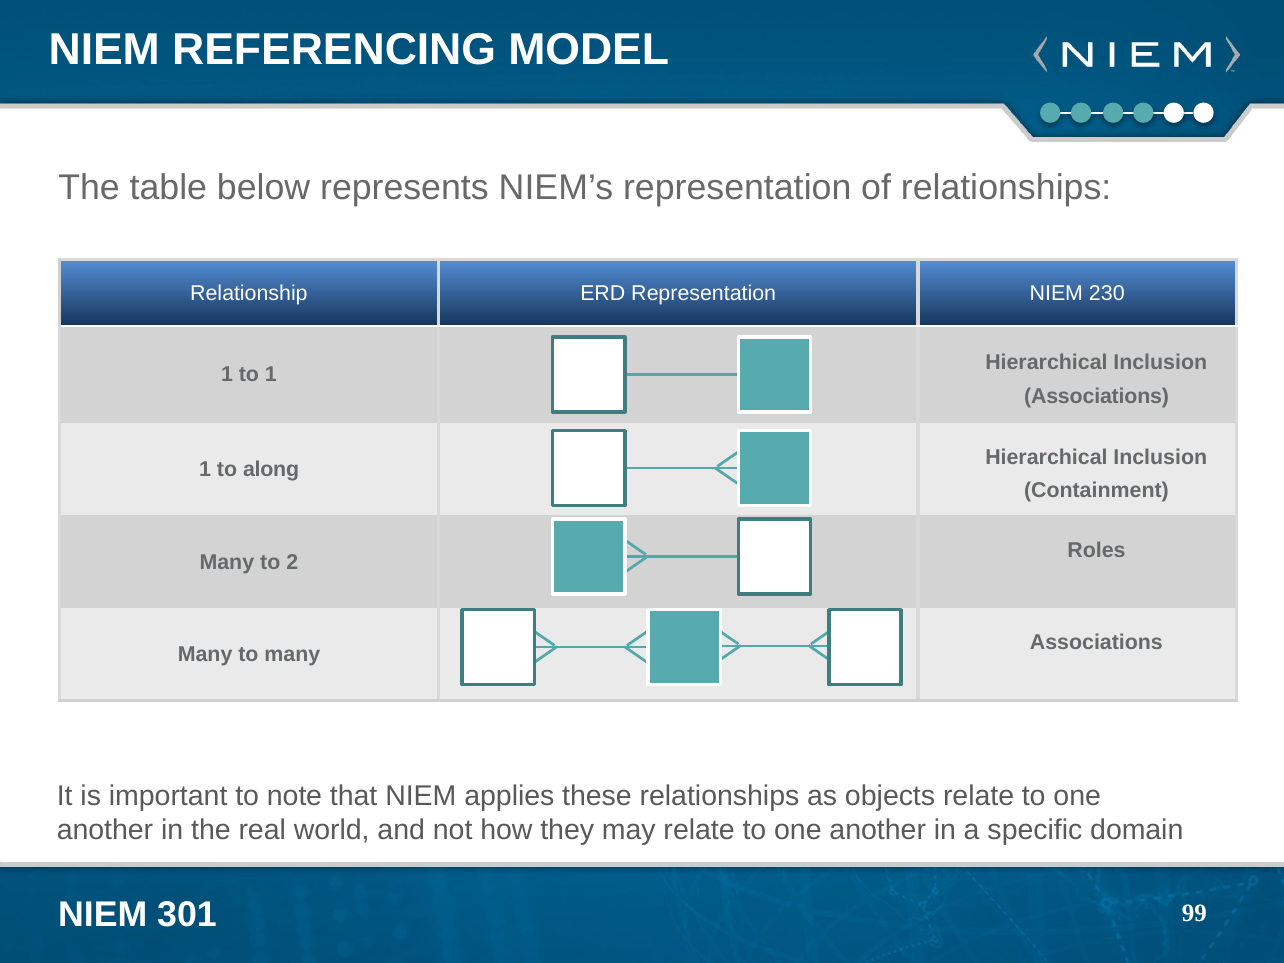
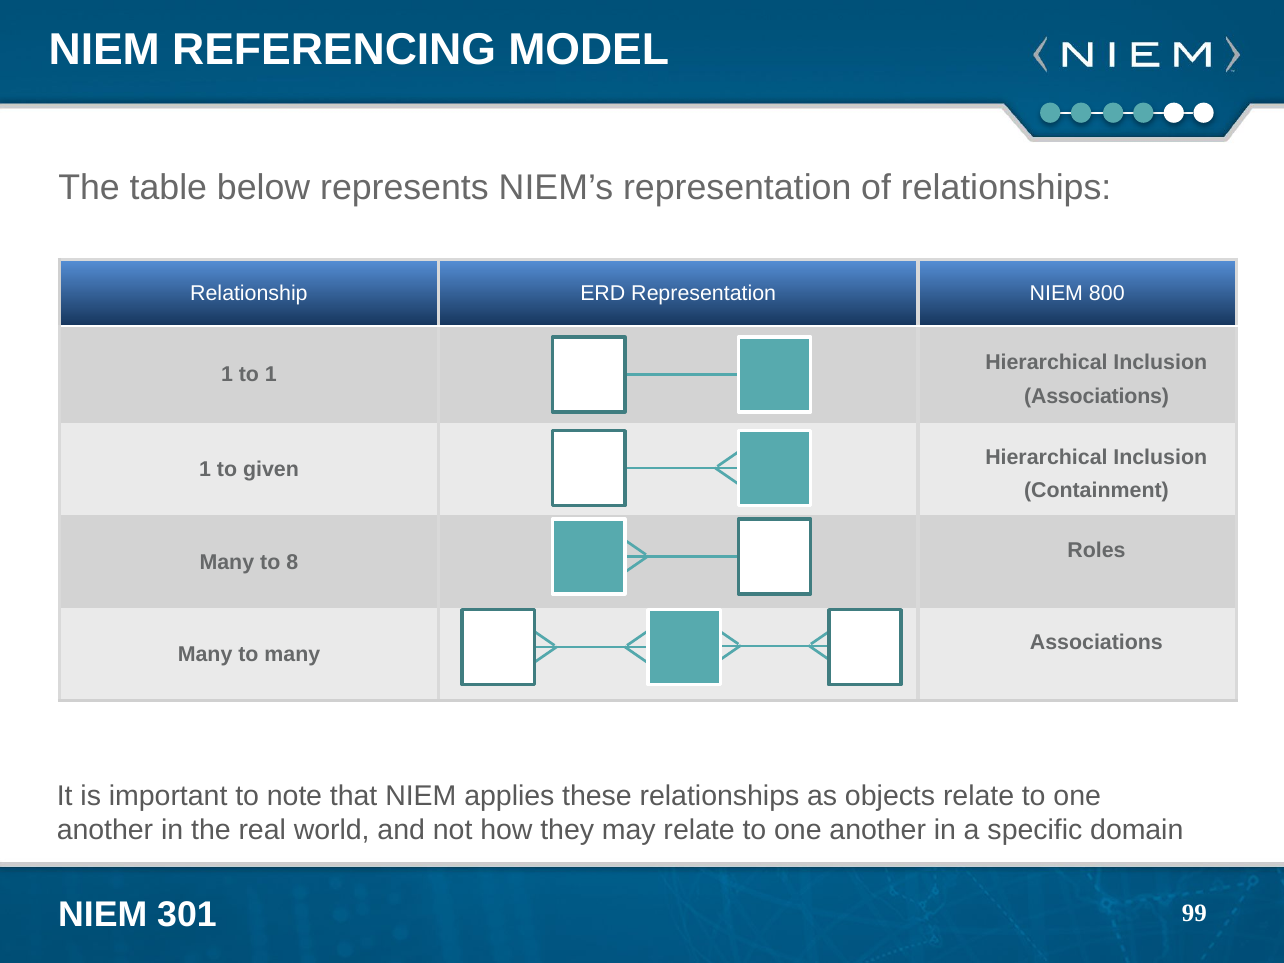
230: 230 -> 800 (1107, 293)
along: along -> given (271, 469)
2: 2 -> 8 (292, 562)
